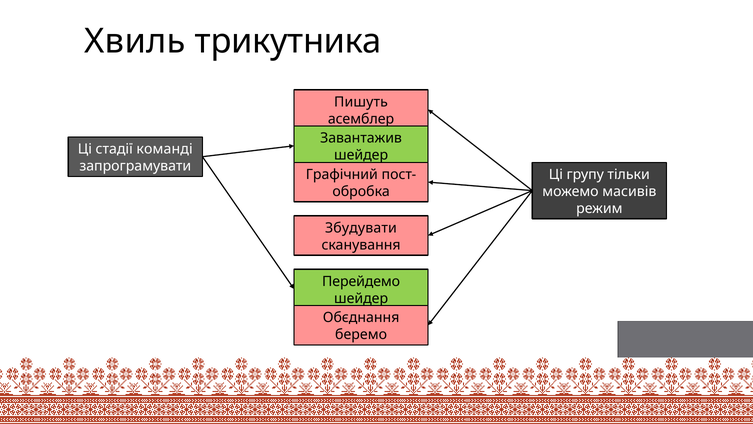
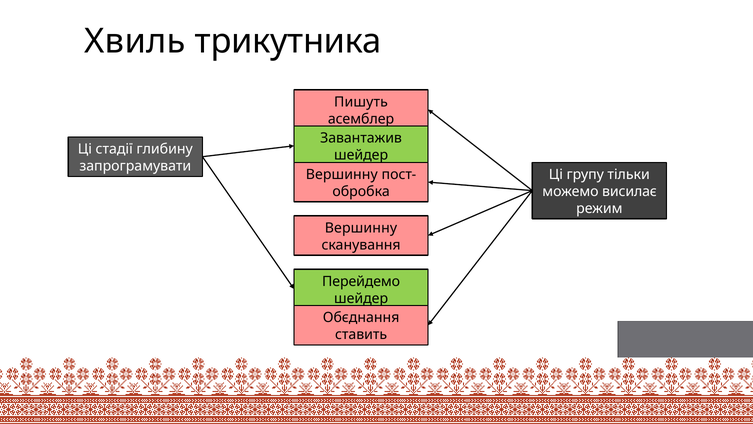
команді: команді -> глибину (165, 149)
Графічний: Графічний -> Вершинну (342, 174)
масивів: масивів -> висилає (629, 191)
Збудувати: Збудувати -> Вершинну (361, 228)
беремо: беремо -> ставить (361, 334)
